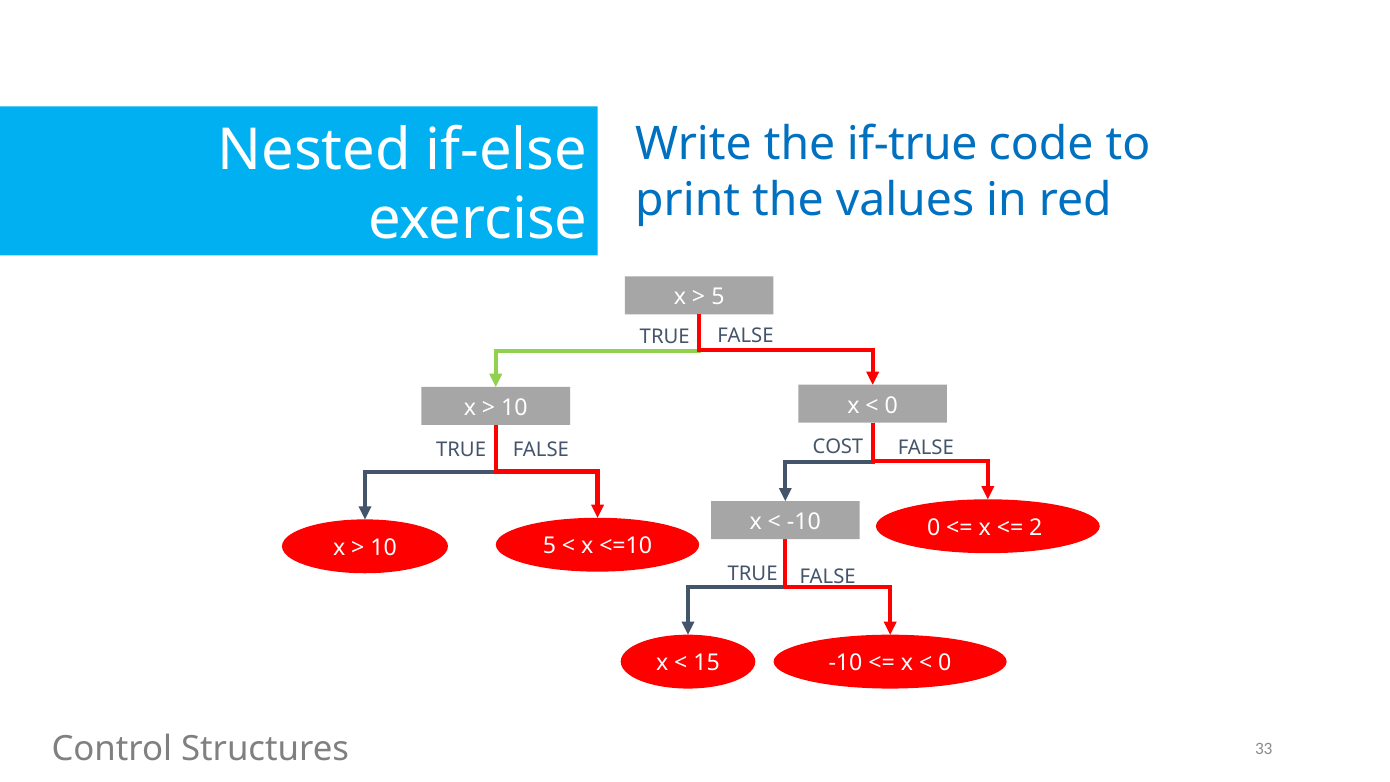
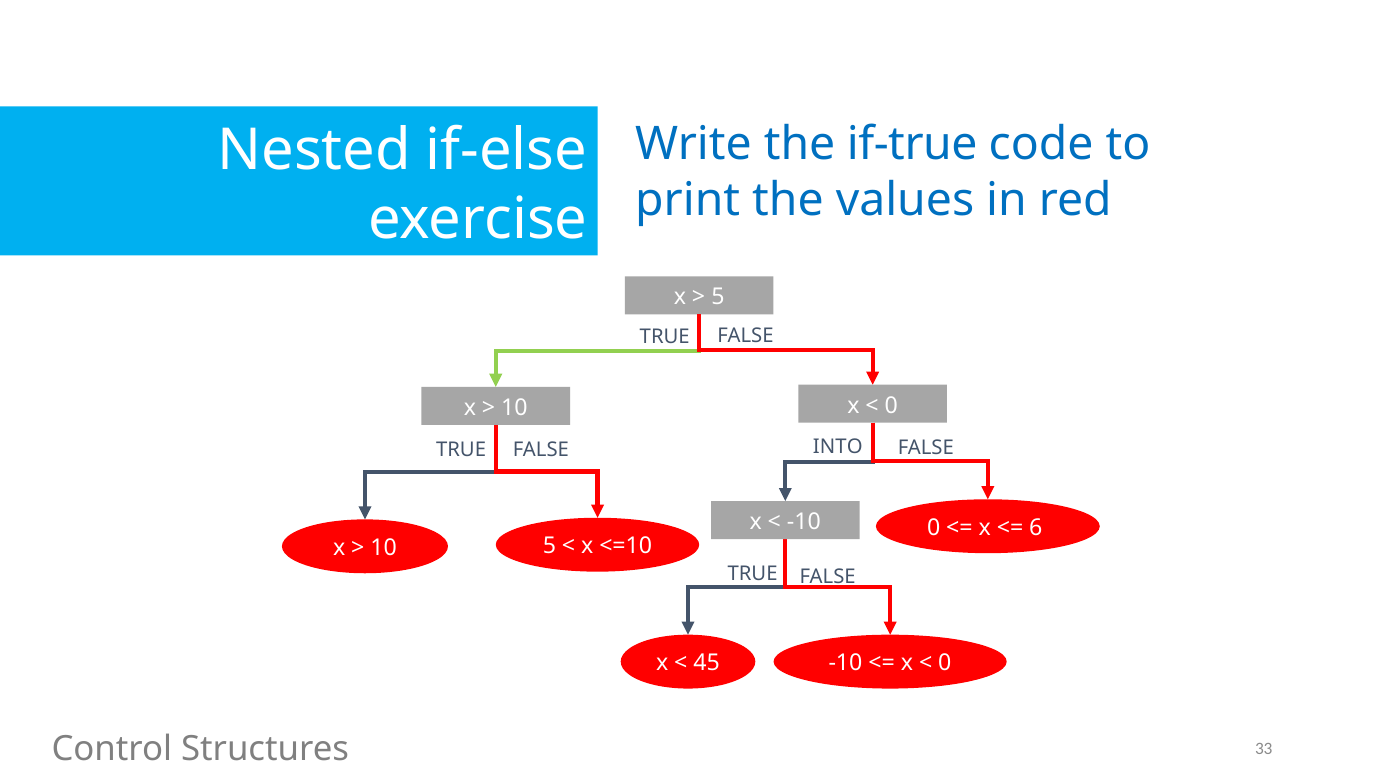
COST: COST -> INTO (838, 447)
2: 2 -> 6 (1036, 528)
15: 15 -> 45 (707, 663)
